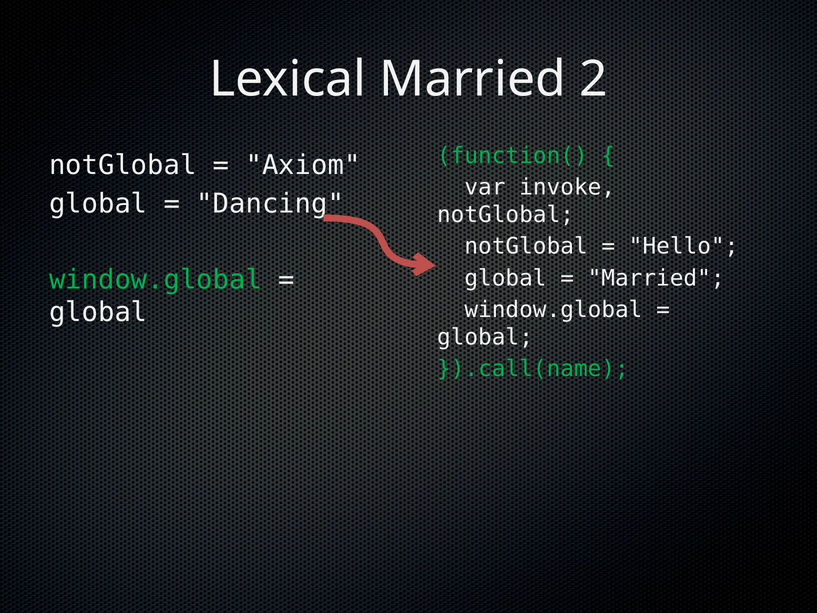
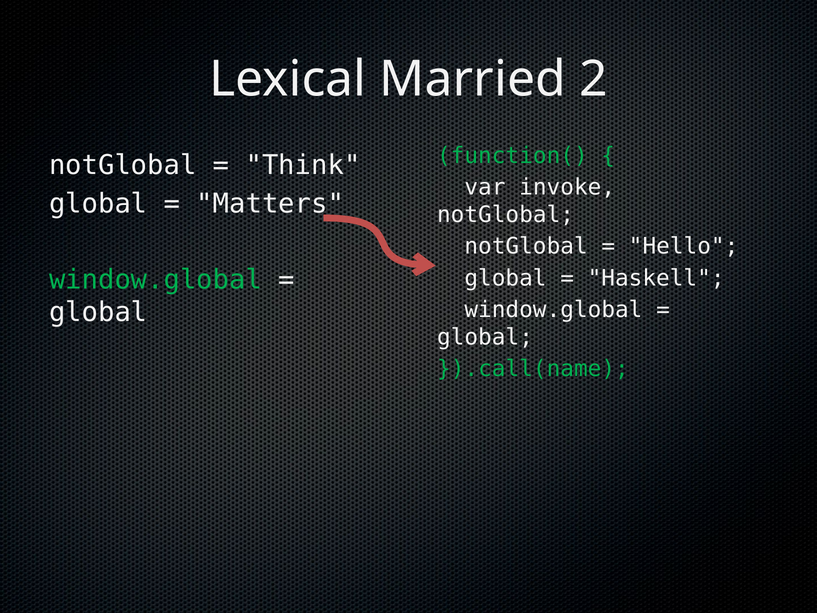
Axiom: Axiom -> Think (303, 165)
Dancing: Dancing -> Matters (270, 203)
Married: Married -> Haskell (656, 278)
